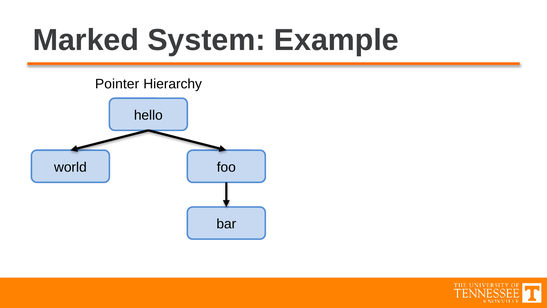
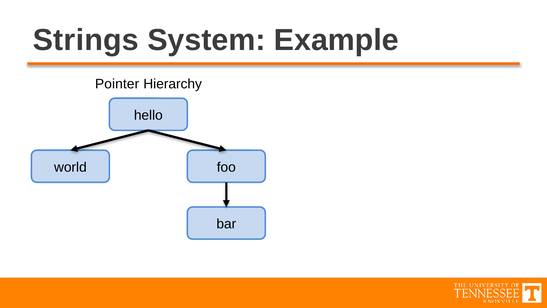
Marked: Marked -> Strings (86, 40)
